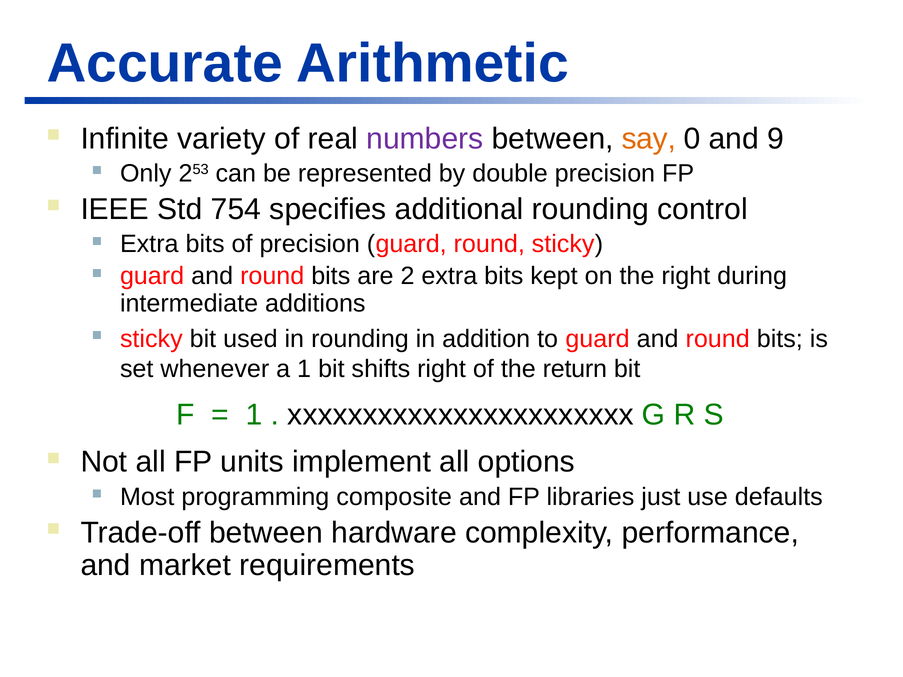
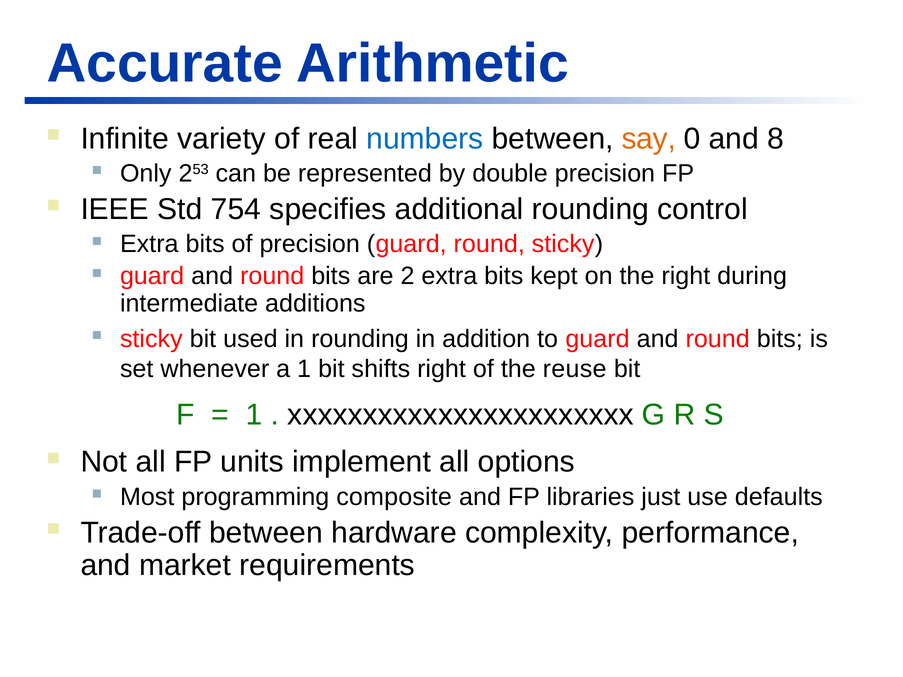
numbers colour: purple -> blue (425, 139)
9: 9 -> 8 (776, 139)
return: return -> reuse (575, 369)
